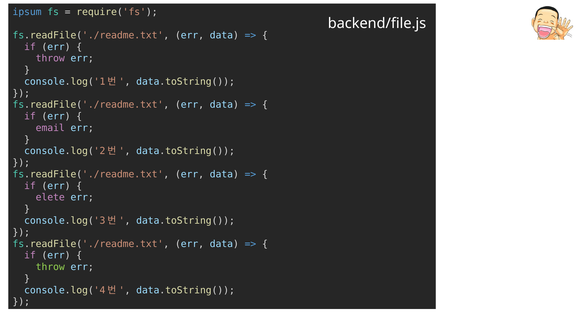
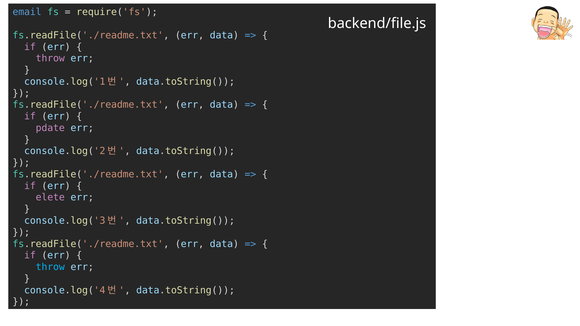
ipsum: ipsum -> email (27, 12)
email: email -> pdate (50, 128)
throw colour: light green -> light blue (50, 267)
